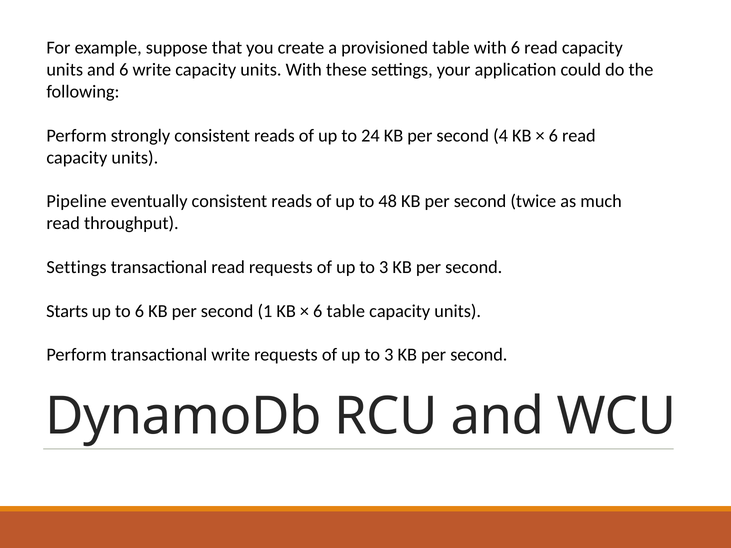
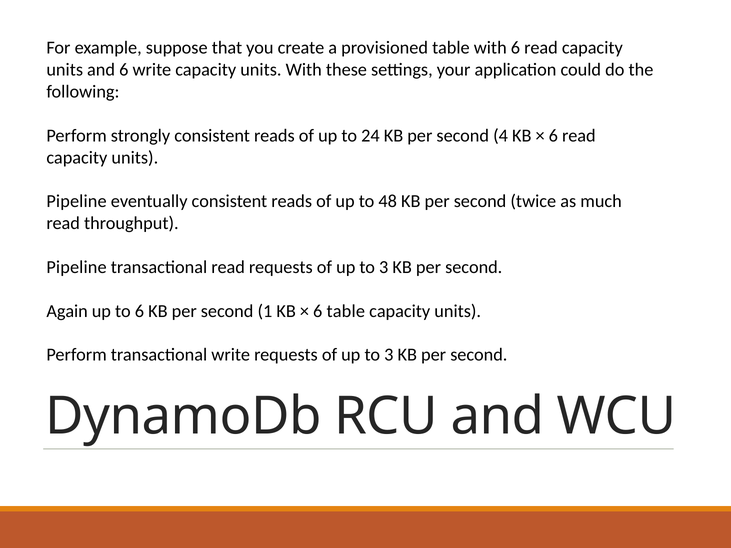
Settings: Settings -> Pipeline (77, 267)
Starts: Starts -> Again (67, 311)
